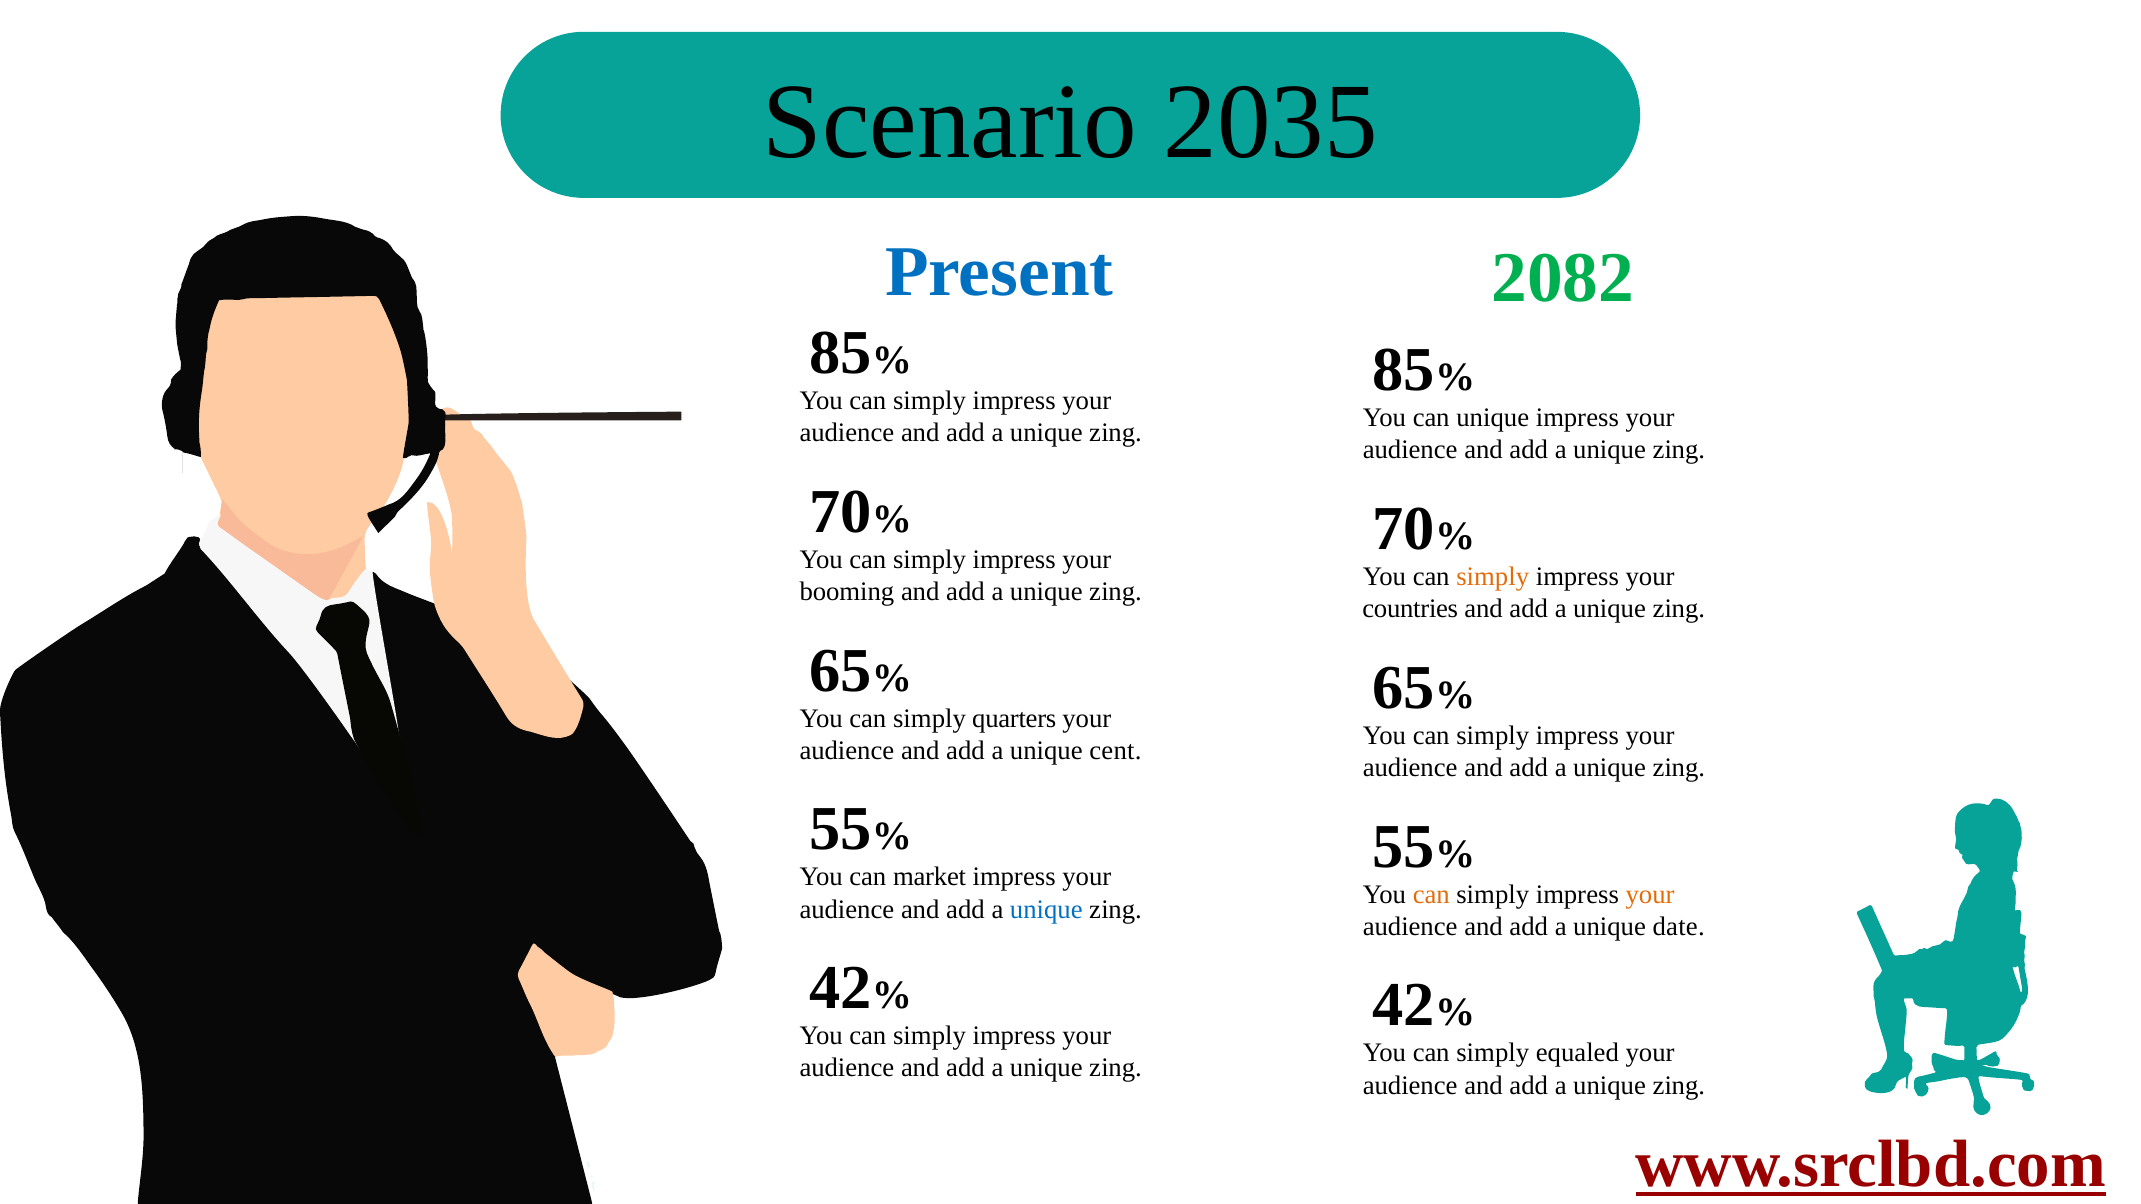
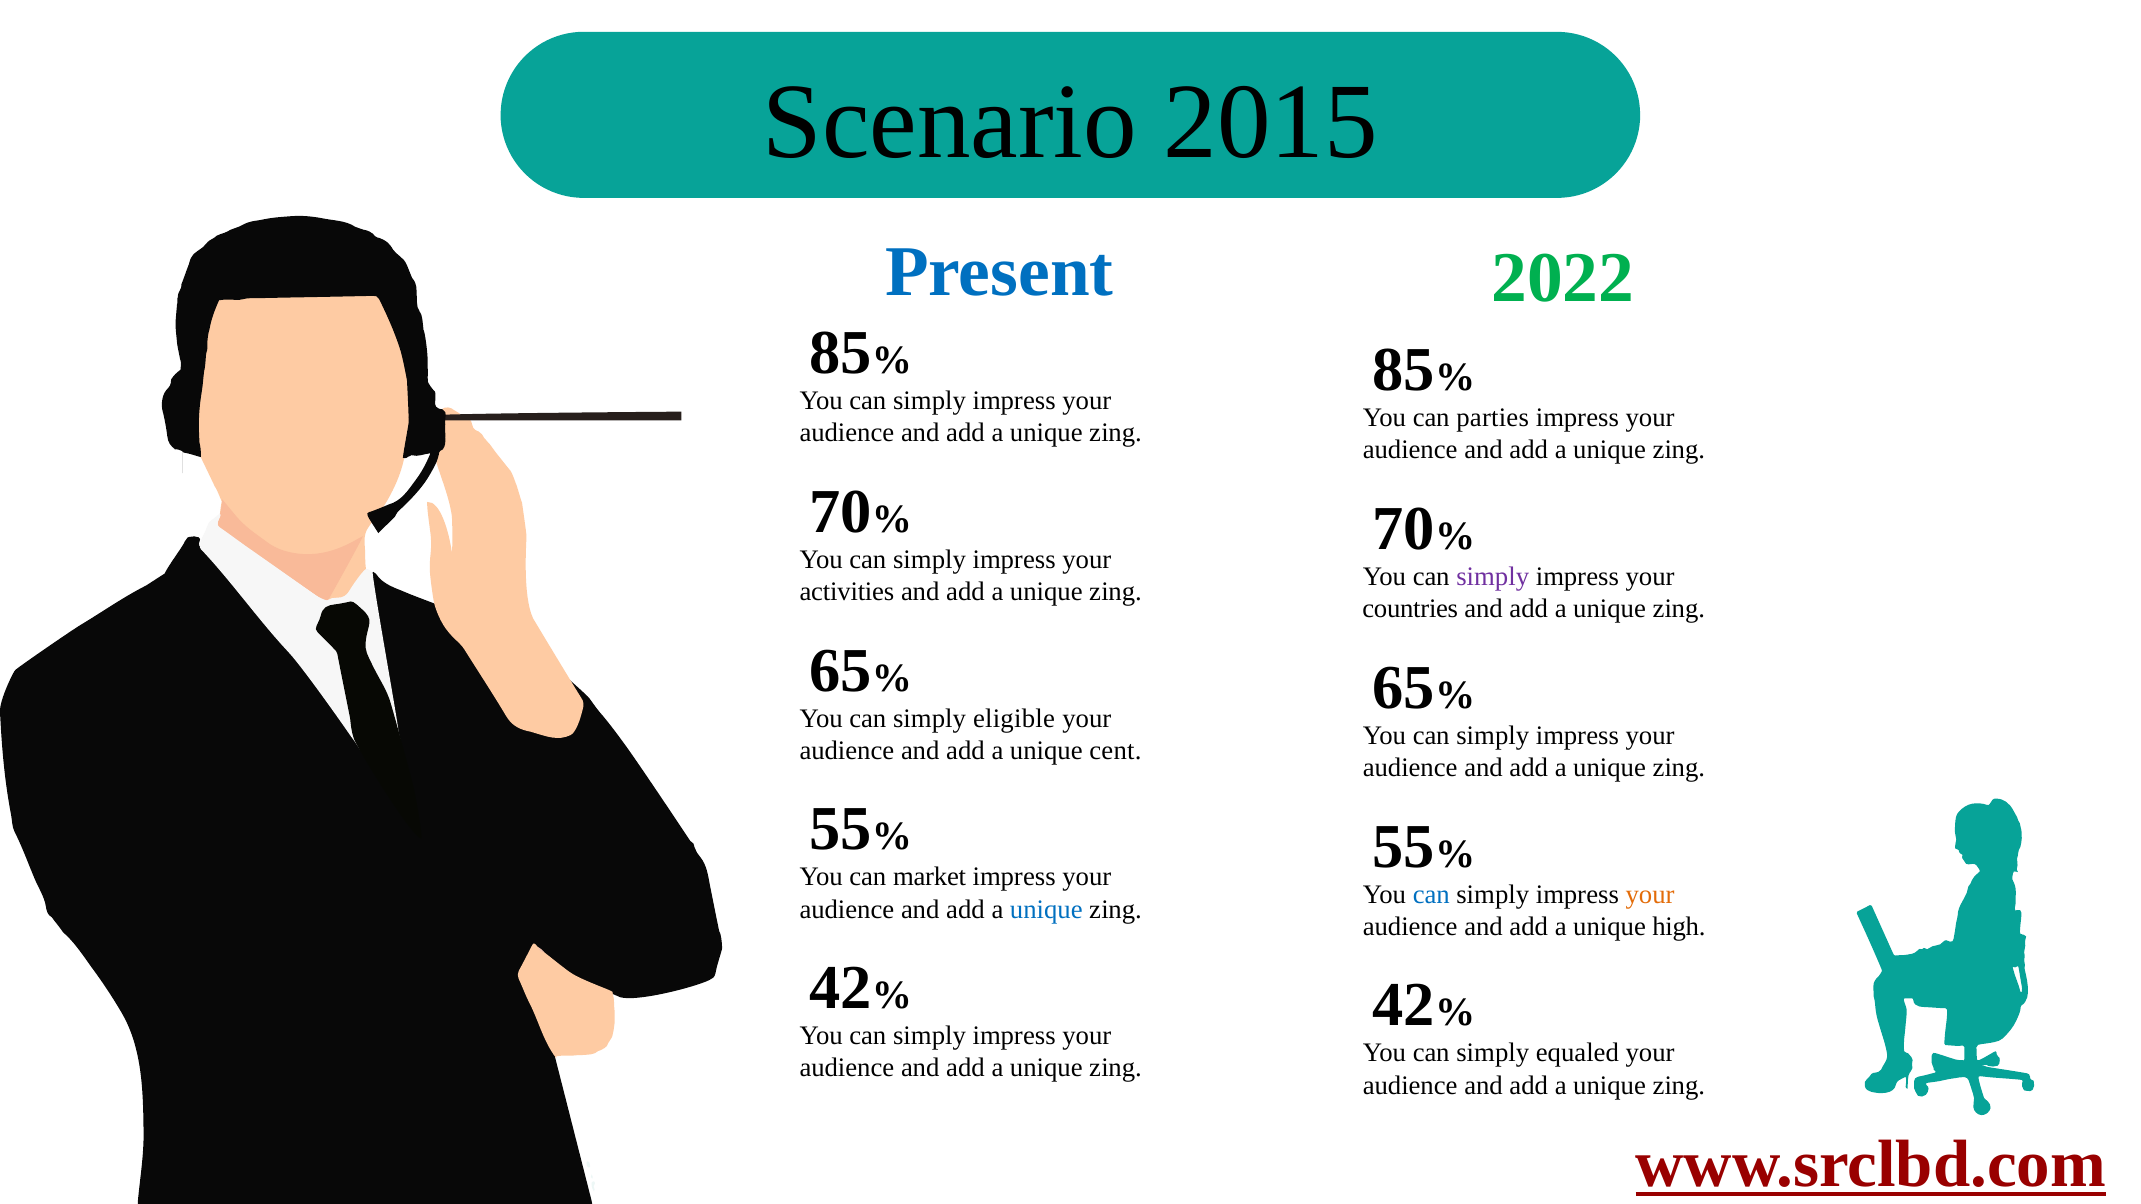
2035: 2035 -> 2015 (1271, 122)
2082: 2082 -> 2022 (1563, 278)
can unique: unique -> parties (1493, 418)
simply colour: orange -> purple (1493, 577)
booming: booming -> activities (847, 592)
quarters: quarters -> eligible (1014, 718)
can colour: orange -> blue (1431, 894)
date: date -> high (1679, 927)
